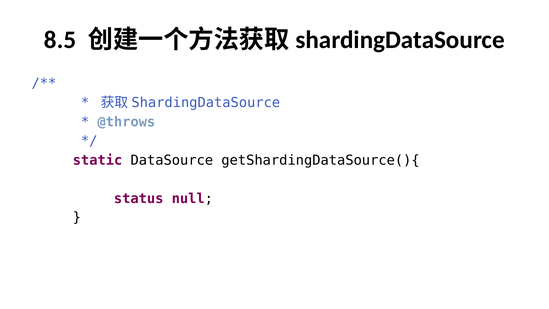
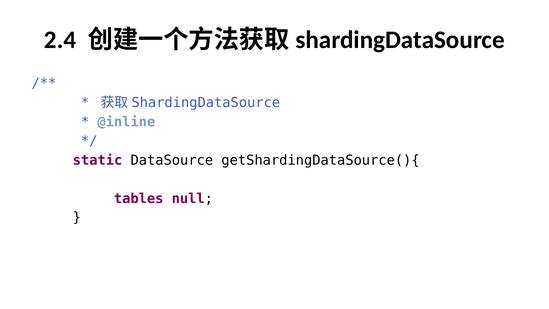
8.5: 8.5 -> 2.4 (60, 40)
@throws: @throws -> @inline (126, 122)
status: status -> tables (139, 199)
